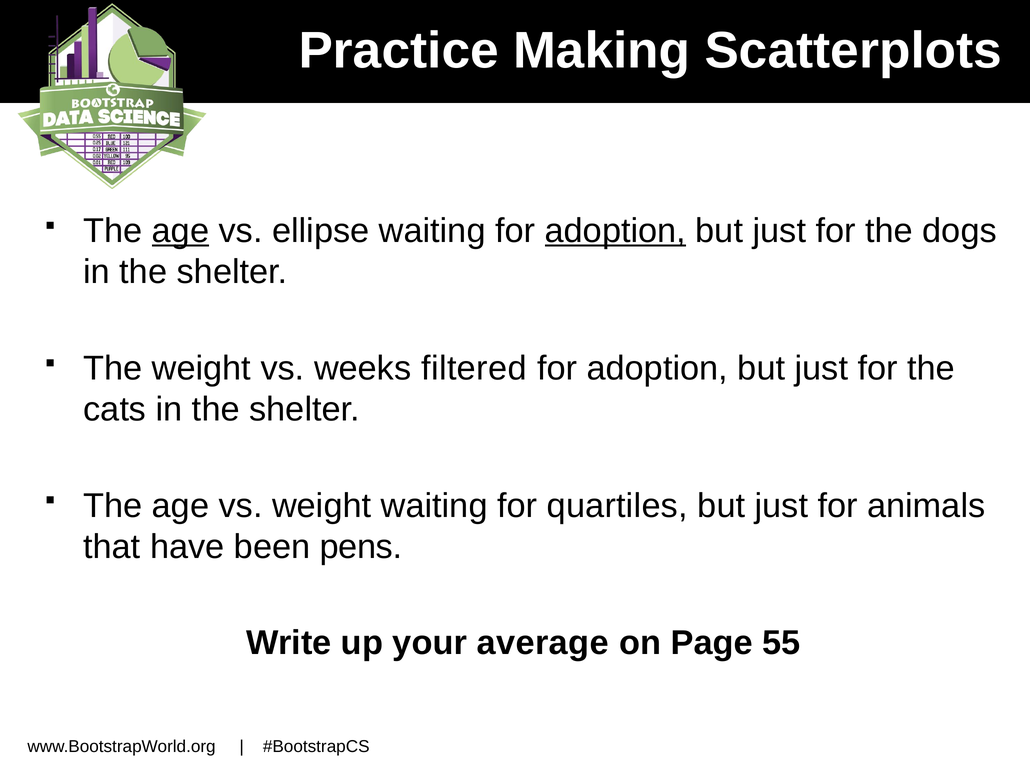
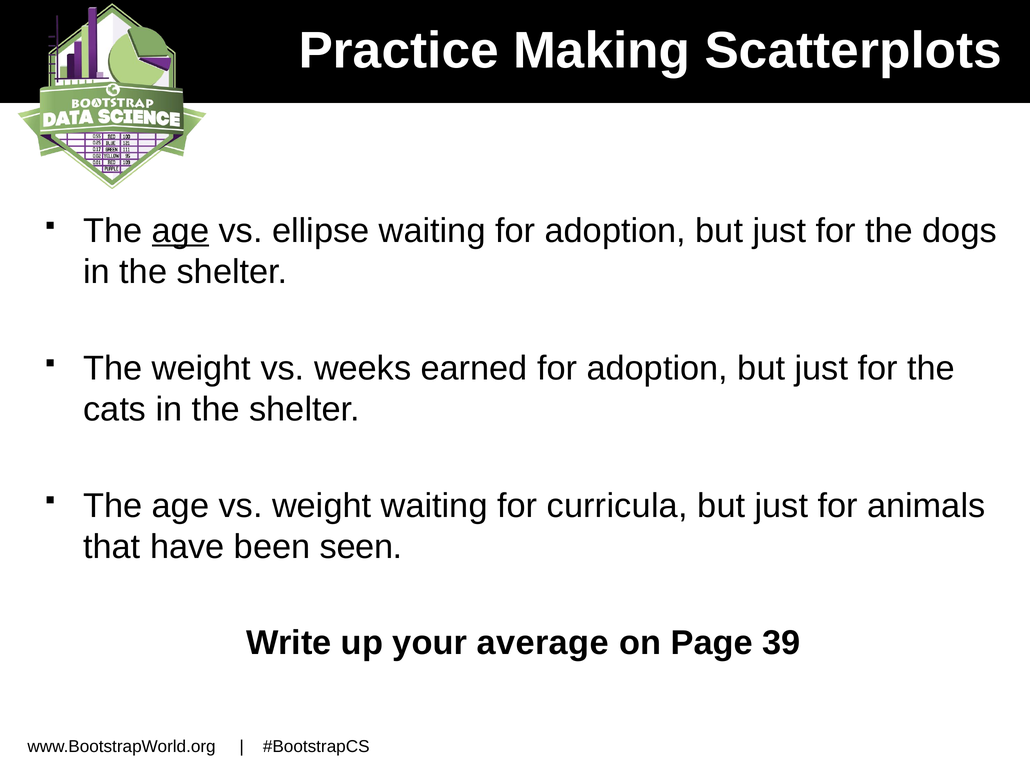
adoption underline: present -> none (615, 231)
filtered: filtered -> earned (474, 368)
quartiles: quartiles -> curricula (617, 505)
pens: pens -> seen (361, 547)
55: 55 -> 39 (781, 643)
